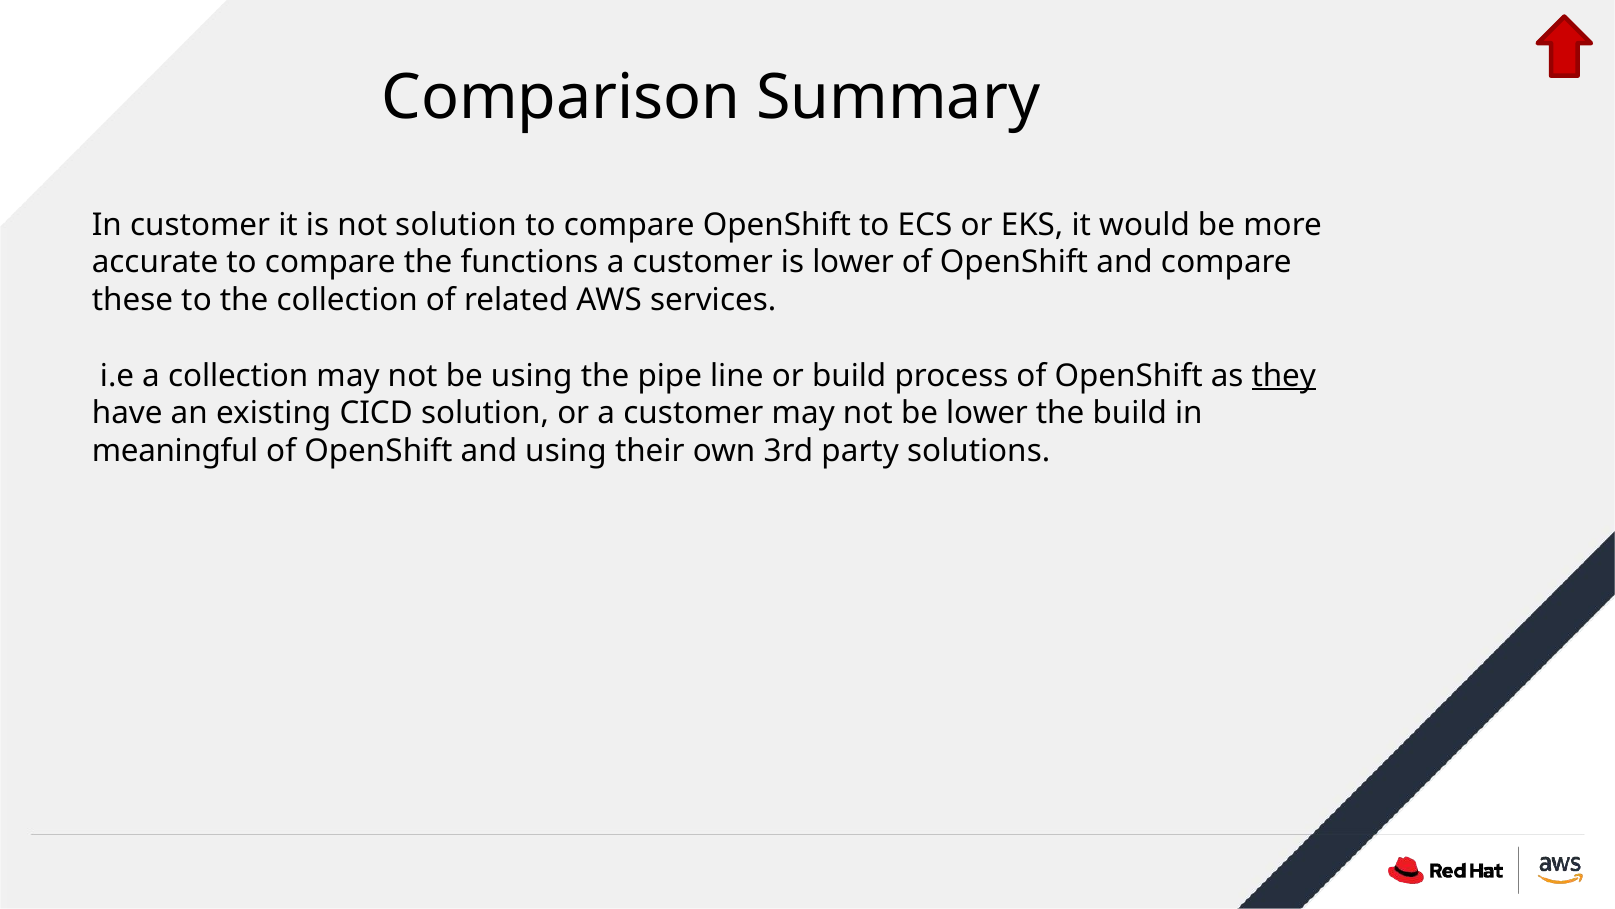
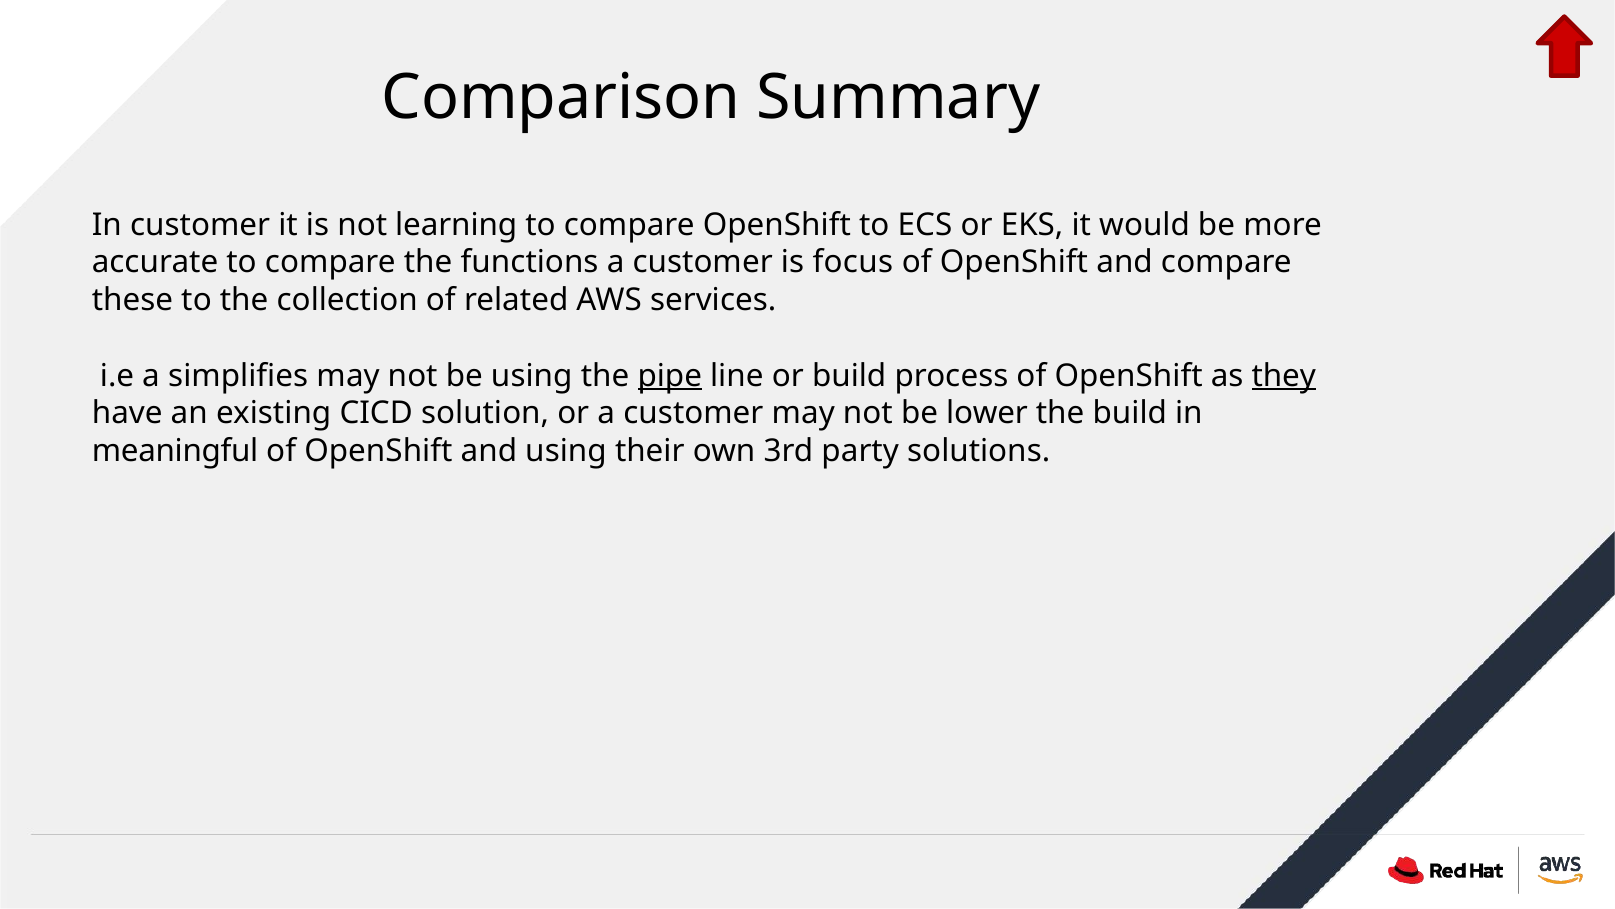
not solution: solution -> learning (456, 225)
is lower: lower -> focus (853, 262)
a collection: collection -> simplifies (238, 375)
pipe underline: none -> present (670, 375)
